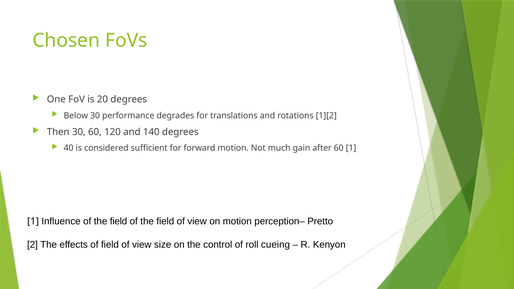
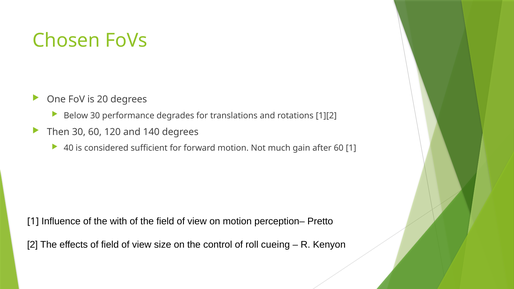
Influence of the field: field -> with (118, 222)
